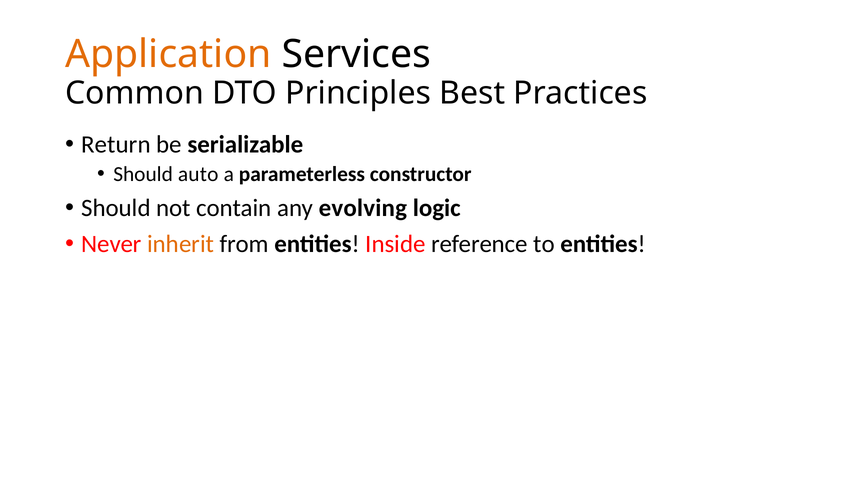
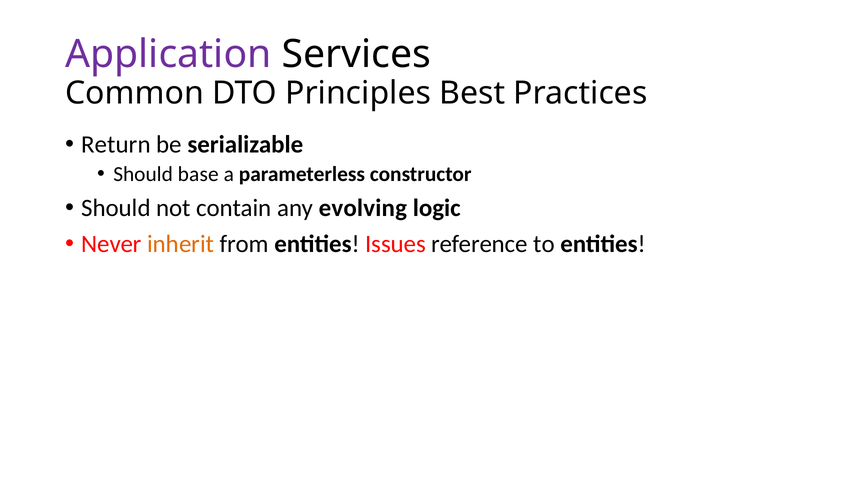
Application colour: orange -> purple (168, 55)
auto: auto -> base (198, 174)
Inside: Inside -> Issues (396, 244)
